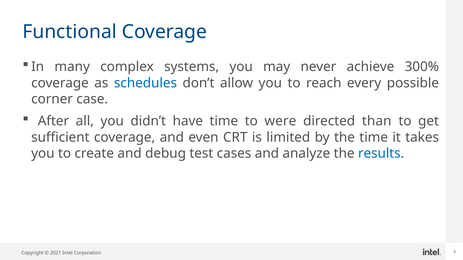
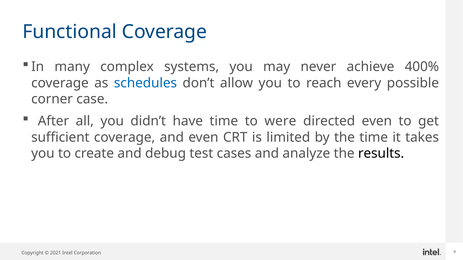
300%: 300% -> 400% (422, 67)
directed than: than -> even (377, 121)
results colour: blue -> black (381, 154)
